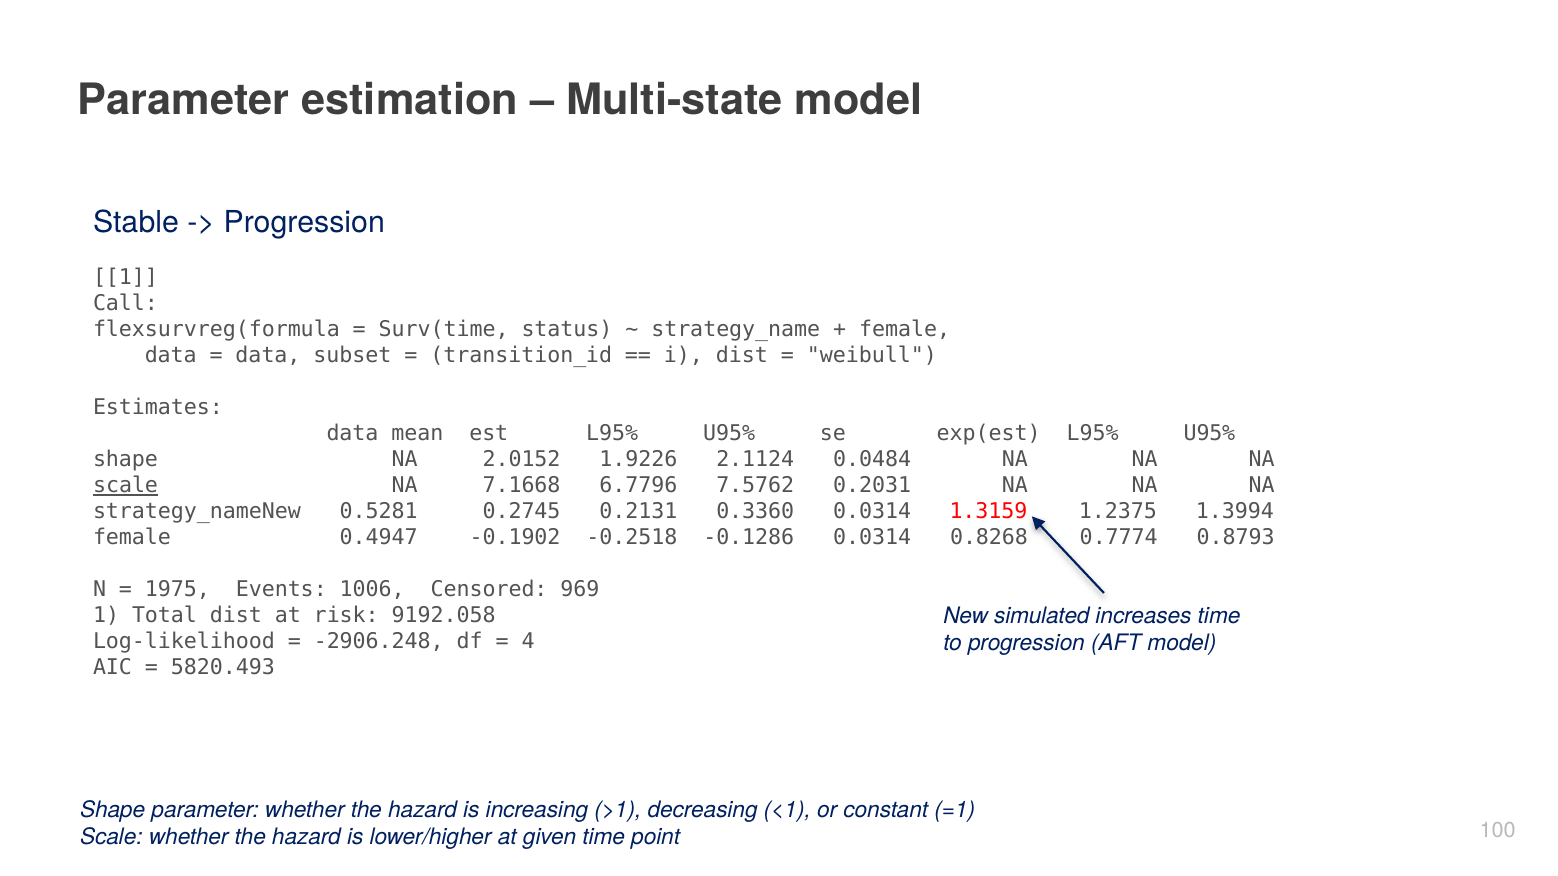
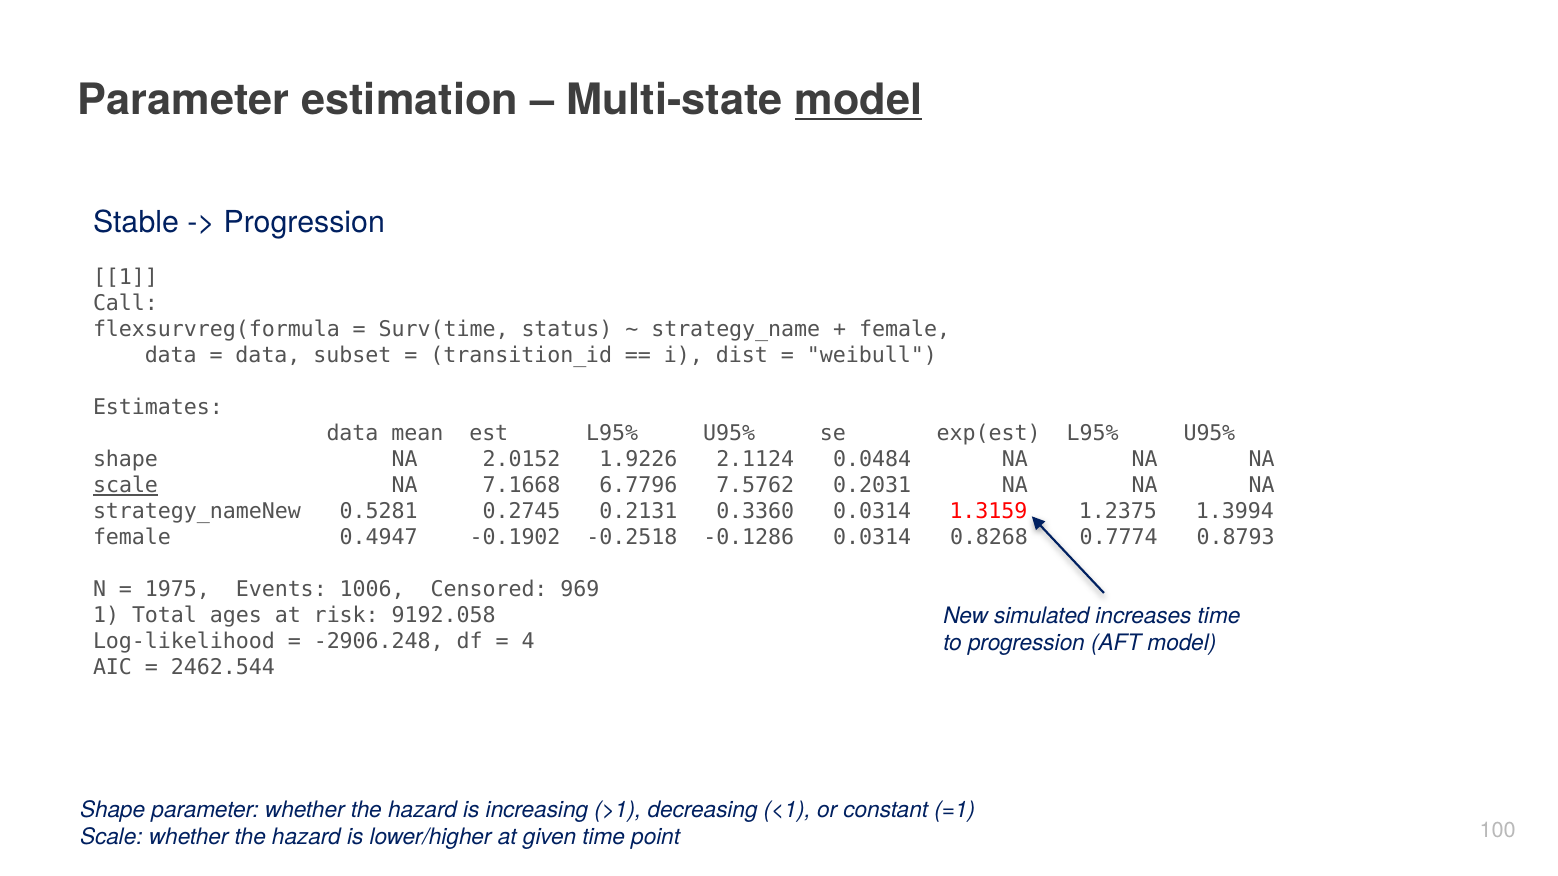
model underline: none -> present (859, 100)
Total dist: dist -> ages (236, 616)
5820.493: 5820.493 -> 2462.544 (223, 668)
